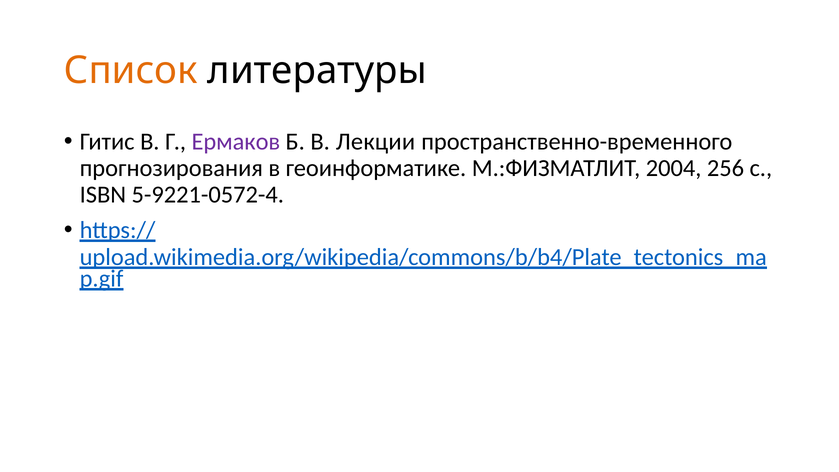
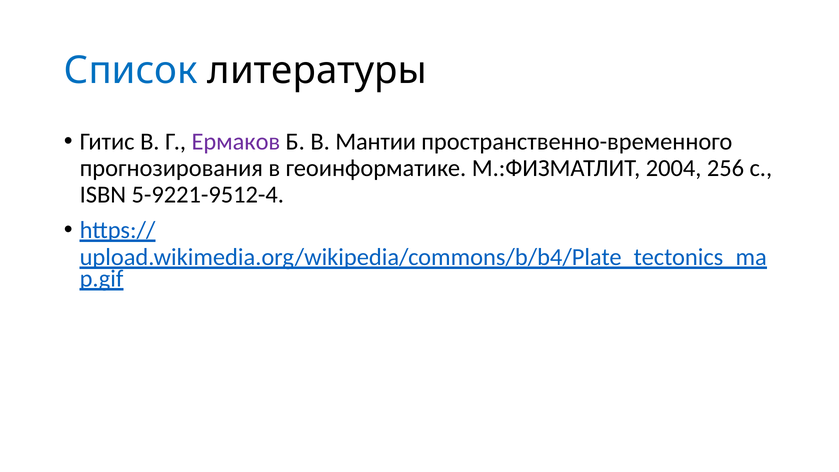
Список colour: orange -> blue (131, 70)
Лекции: Лекции -> Мантии (376, 142)
5-9221-0572-4: 5-9221-0572-4 -> 5-9221-9512-4 (208, 195)
